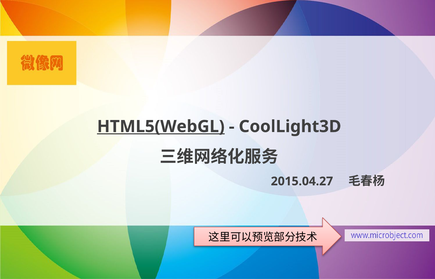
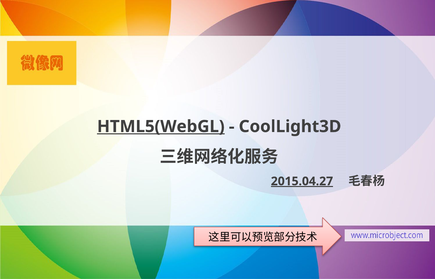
2015.04.27 underline: none -> present (302, 181)
